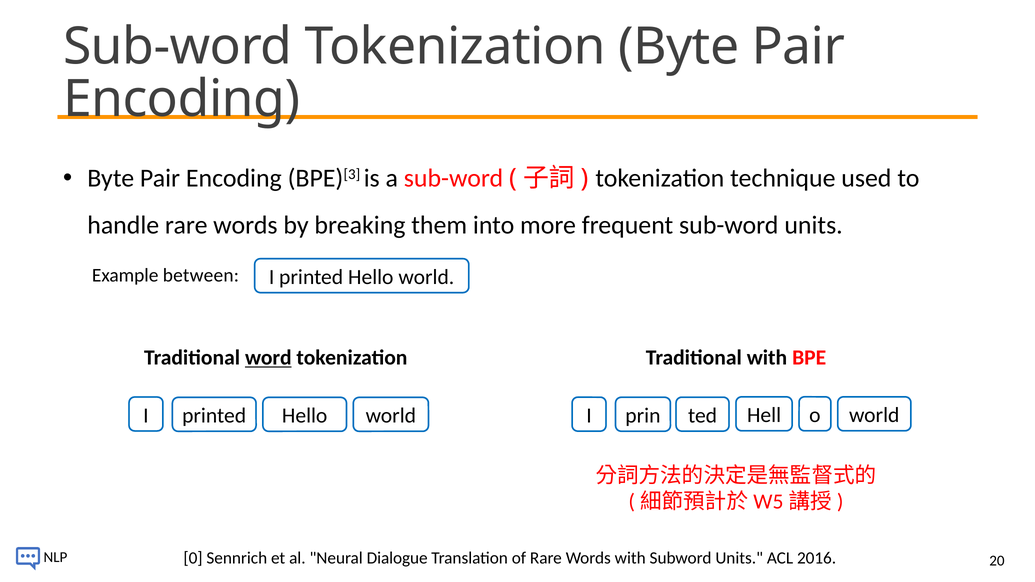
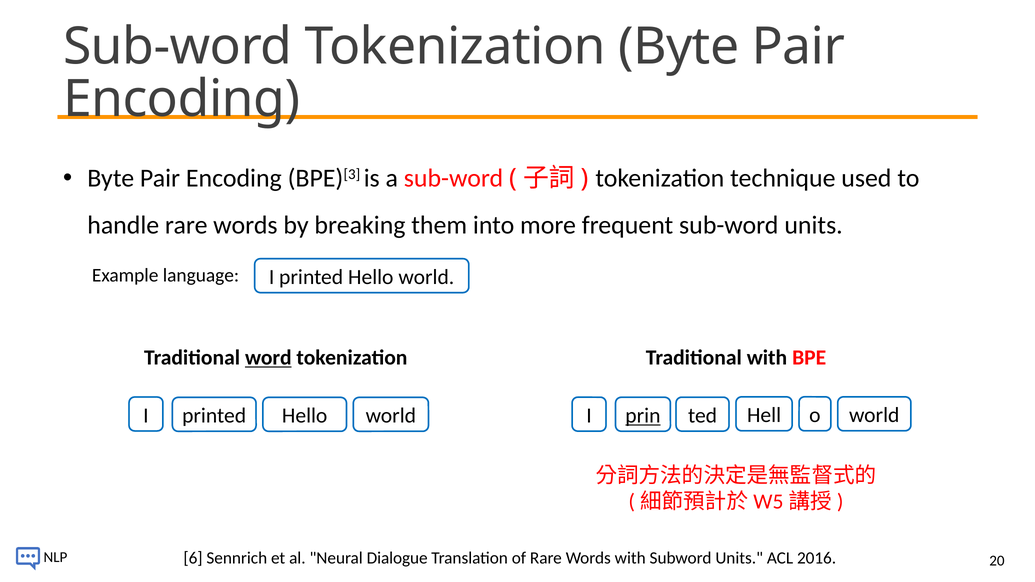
between: between -> language (201, 276)
prin underline: none -> present (643, 416)
0: 0 -> 6 (193, 558)
